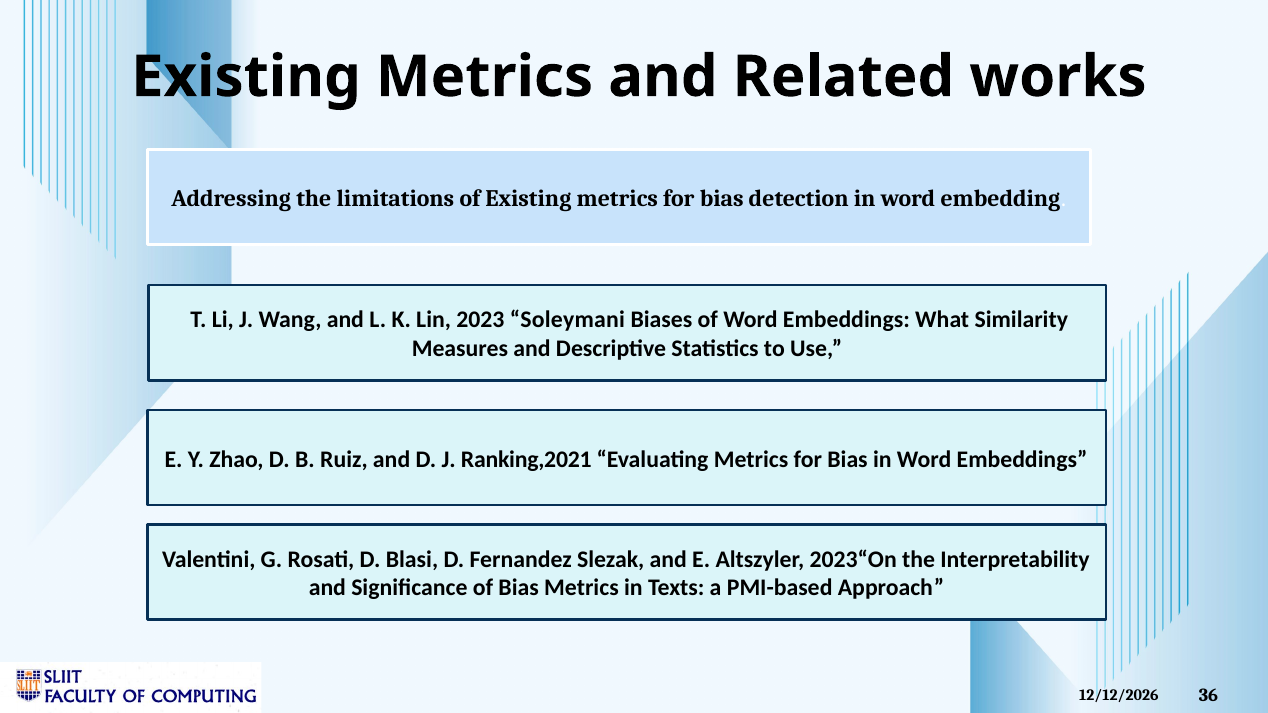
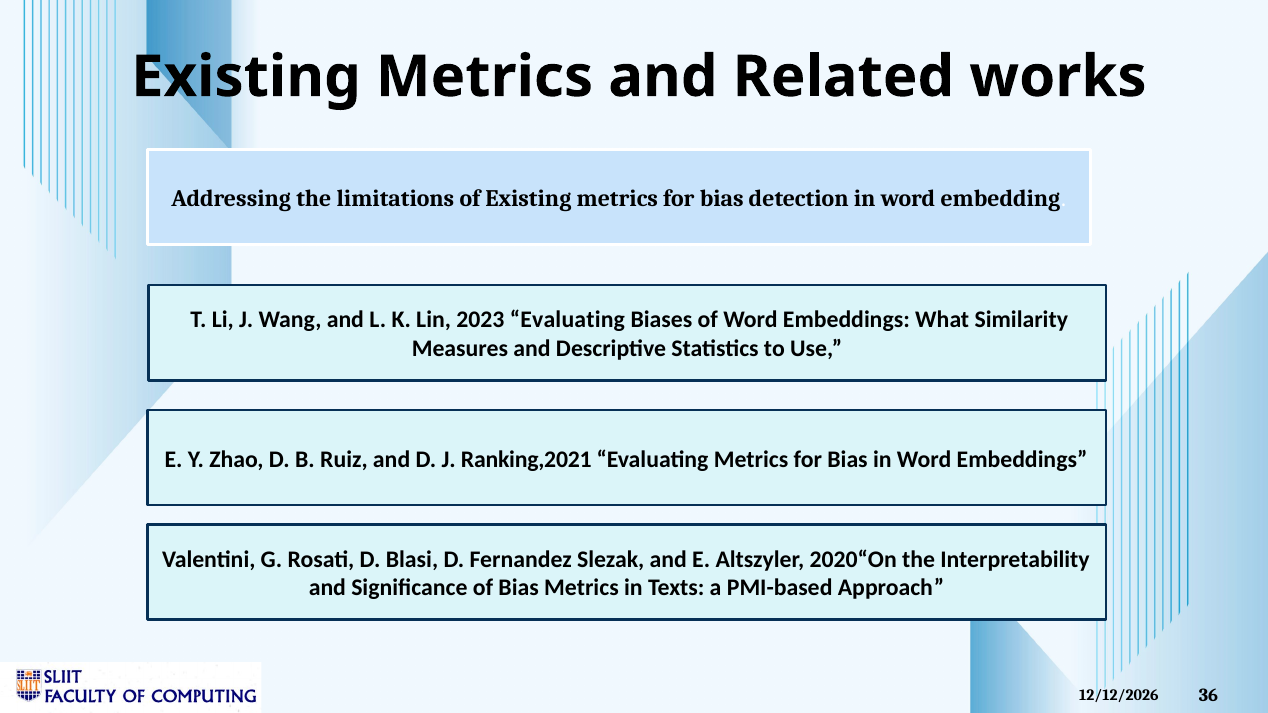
2023 Soleymani: Soleymani -> Evaluating (567, 320)
2023“On: 2023“On -> 2020“On (853, 559)
